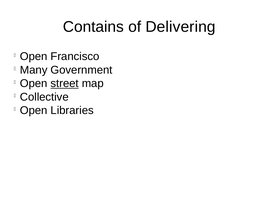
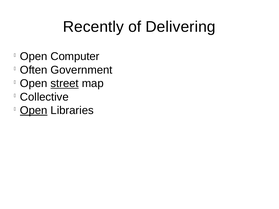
Contains: Contains -> Recently (93, 27)
Francisco: Francisco -> Computer (75, 56)
Many: Many -> Often (34, 70)
Open underline: none -> present (34, 111)
